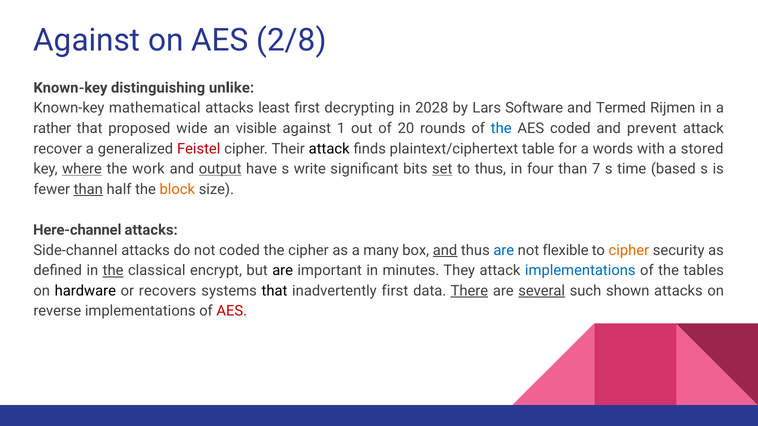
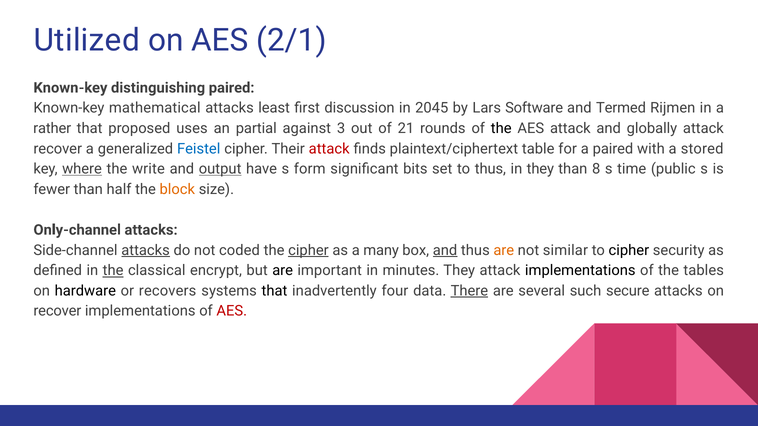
Against: Against -> Utilized (87, 40)
2/8: 2/8 -> 2/1 (292, 40)
distinguishing unlike: unlike -> paired (232, 88)
decrypting: decrypting -> discussion (360, 108)
2028: 2028 -> 2045 (432, 108)
wide: wide -> uses (192, 128)
visible: visible -> partial (256, 128)
1: 1 -> 3 (341, 128)
20: 20 -> 21 (406, 128)
the colour: blue -> black (501, 128)
AES coded: coded -> attack (570, 128)
prevent: prevent -> globally (652, 128)
Feistel colour: red -> blue (199, 149)
attack colour: black -> red (329, 149)
a words: words -> paired (613, 149)
work: work -> write (148, 169)
write: write -> form (310, 169)
set underline: present -> none (442, 169)
in four: four -> they (540, 169)
7: 7 -> 8 (596, 169)
based: based -> public (673, 169)
than underline: present -> none (88, 189)
Here-channel: Here-channel -> Only-channel (77, 230)
attacks underline: none -> present (146, 250)
cipher underline: none -> present (308, 250)
are colour: blue -> orange (504, 250)
flexible: flexible -> similar (565, 250)
cipher colour: orange -> black (629, 250)
implementations colour: blue -> black (580, 271)
inadvertently first: first -> four (395, 291)
several underline: present -> none (542, 291)
shown: shown -> secure (628, 291)
reverse: reverse -> recover (57, 311)
